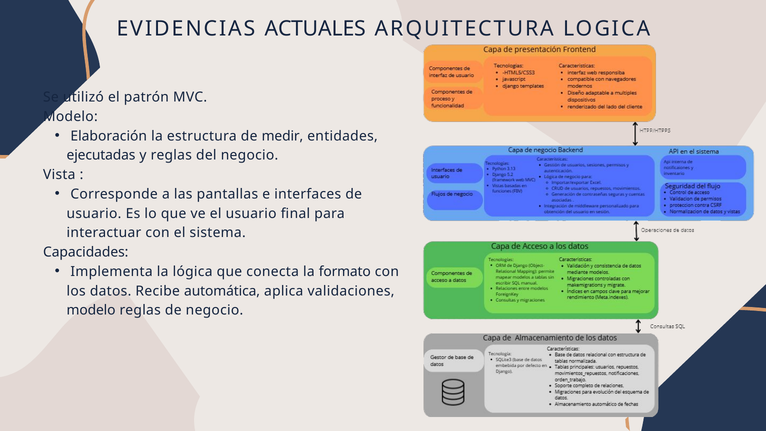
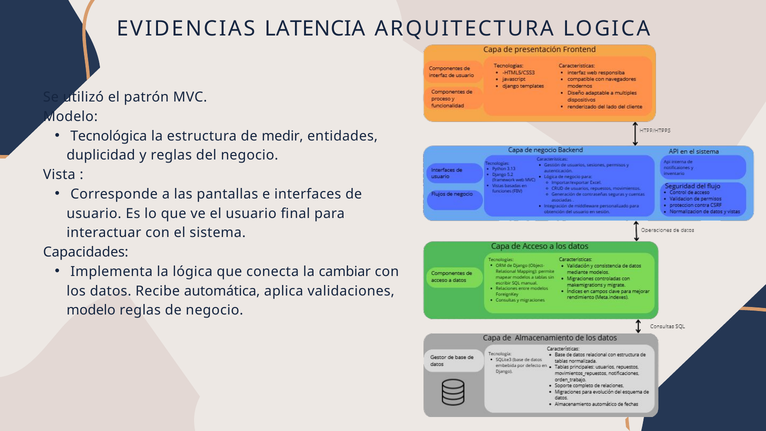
ACTUALES: ACTUALES -> LATENCIA (315, 29)
Elaboración: Elaboración -> Tecnológica (109, 136)
ejecutadas: ejecutadas -> duplicidad (101, 155)
formato: formato -> cambiar (345, 272)
